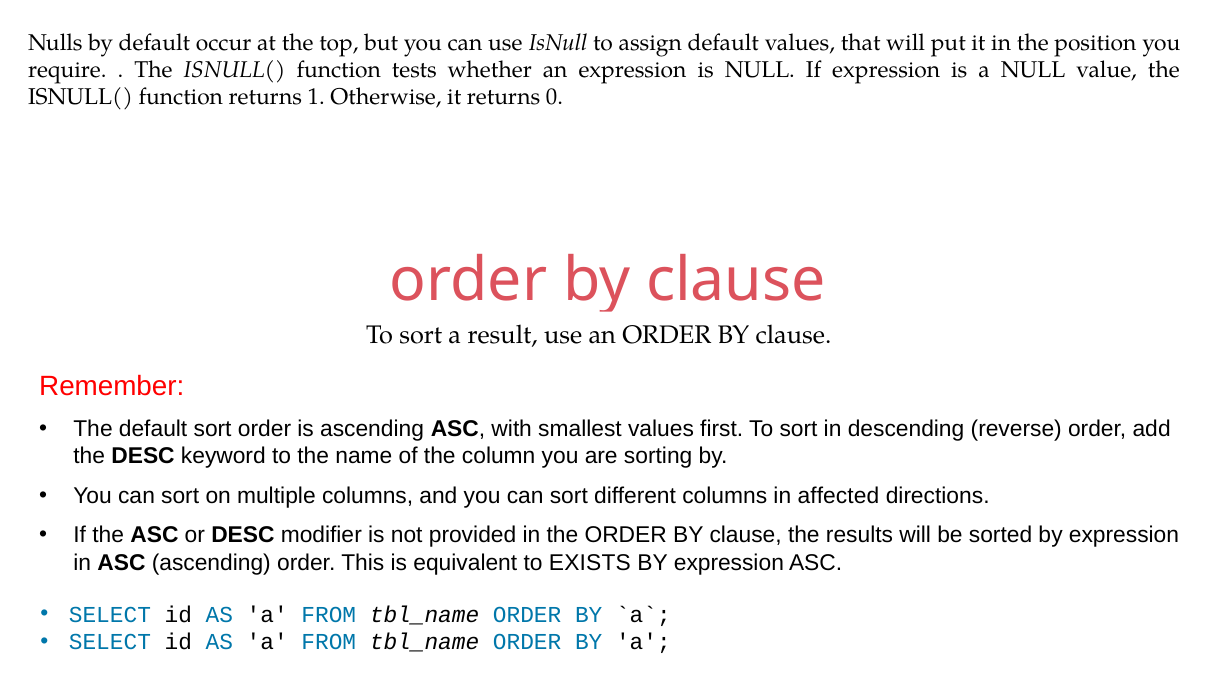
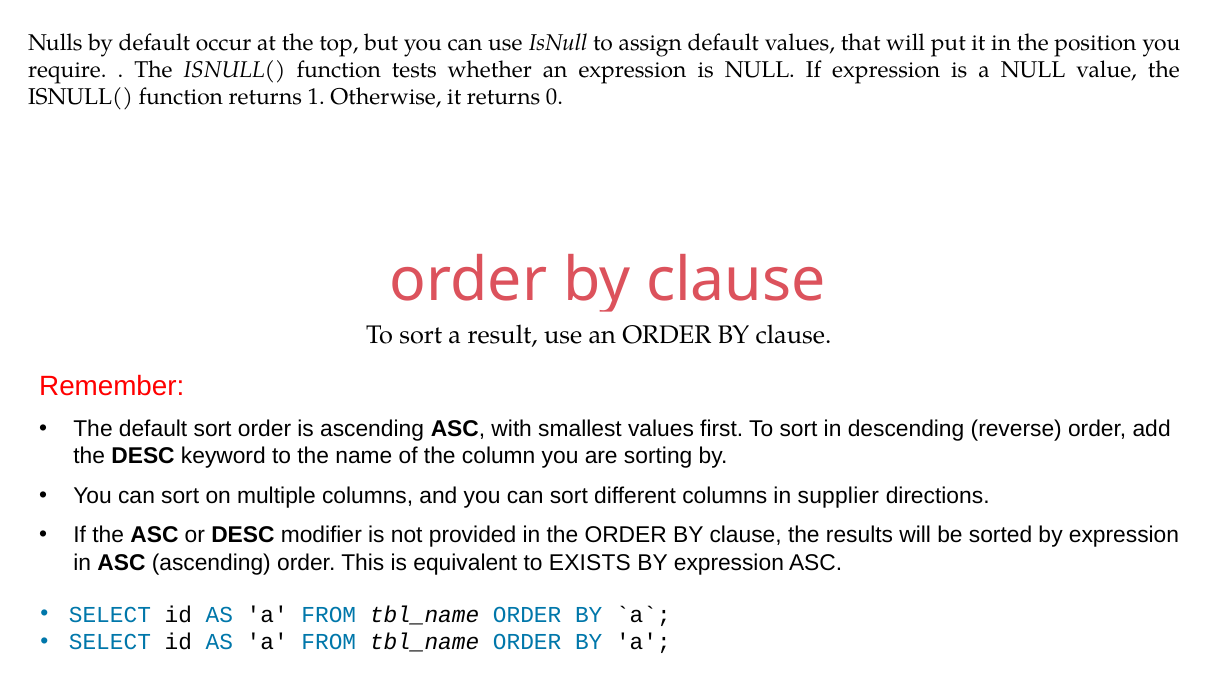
affected: affected -> supplier (838, 496)
